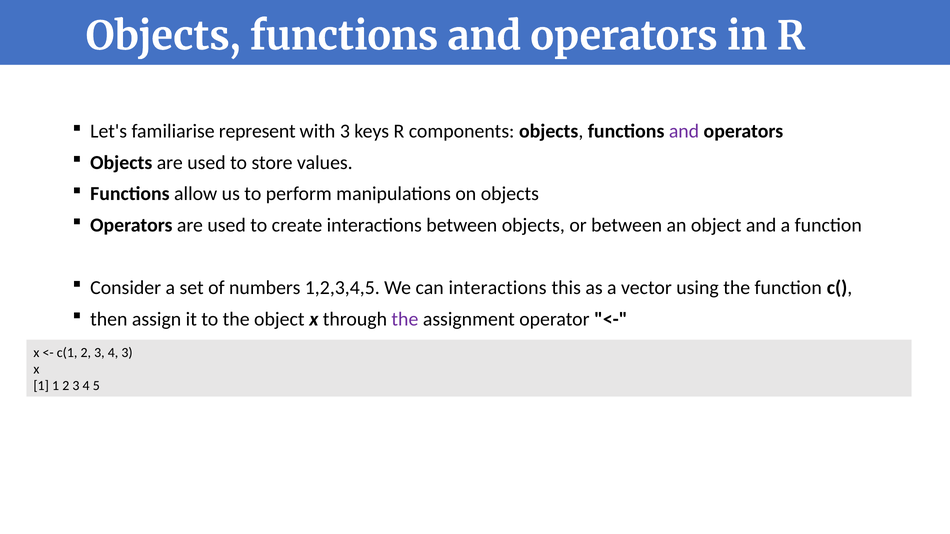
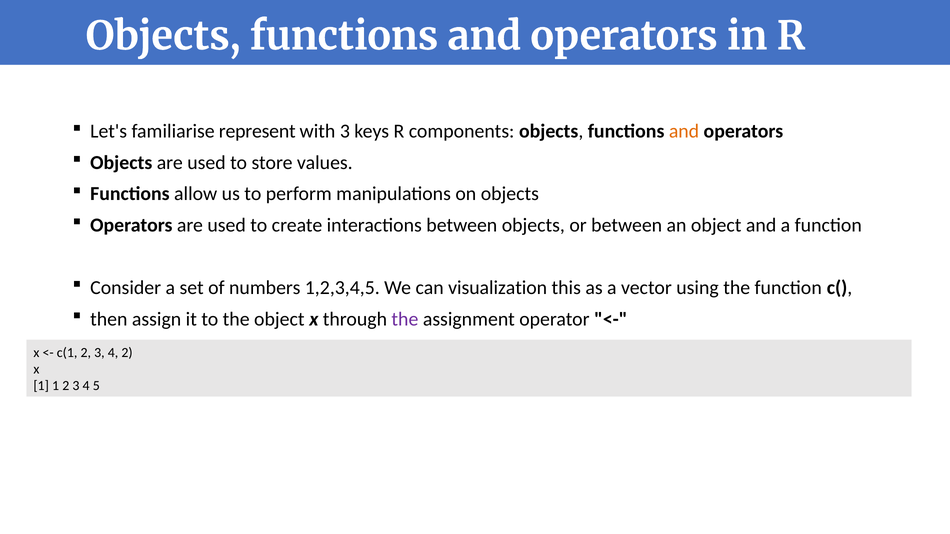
and colour: purple -> orange (684, 131)
can interactions: interactions -> visualization (498, 288)
4 3: 3 -> 2 (127, 353)
